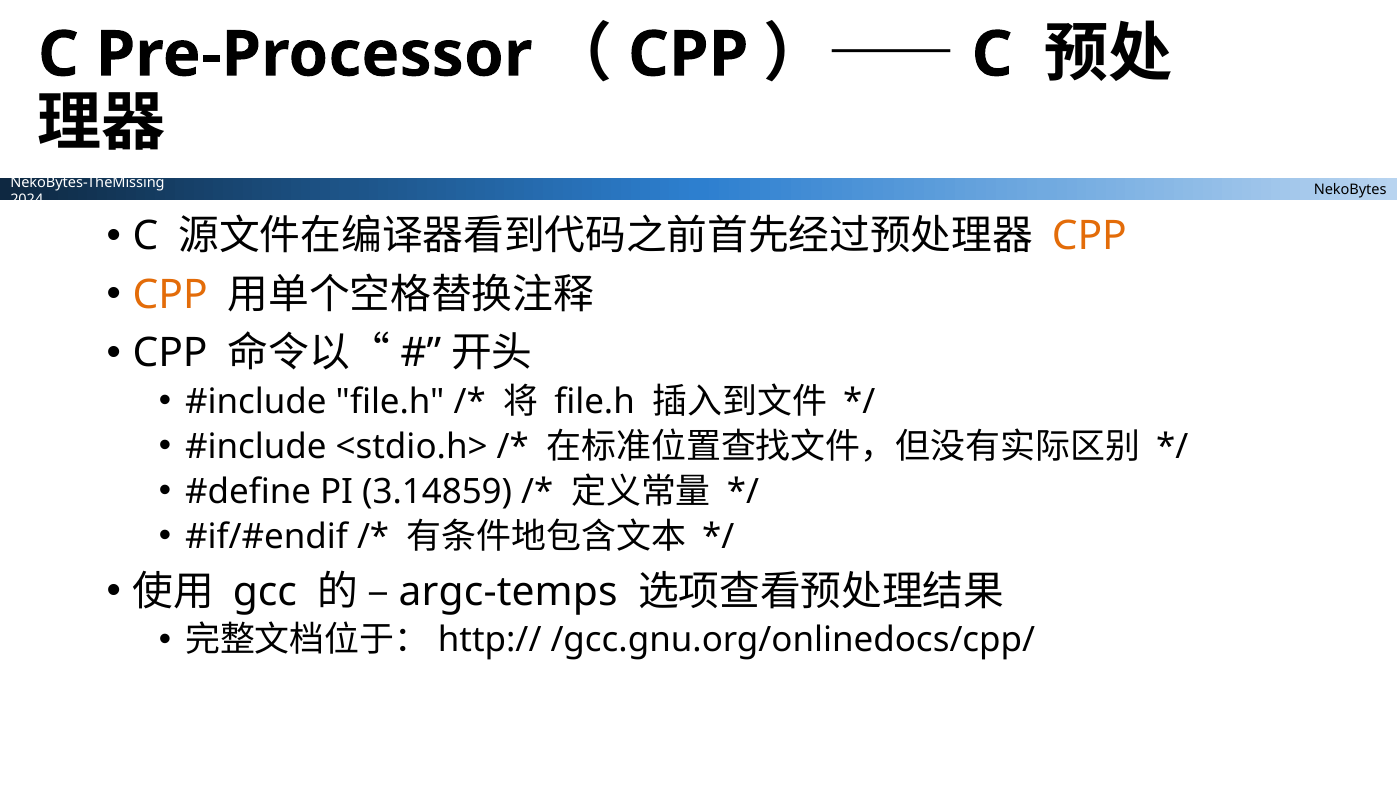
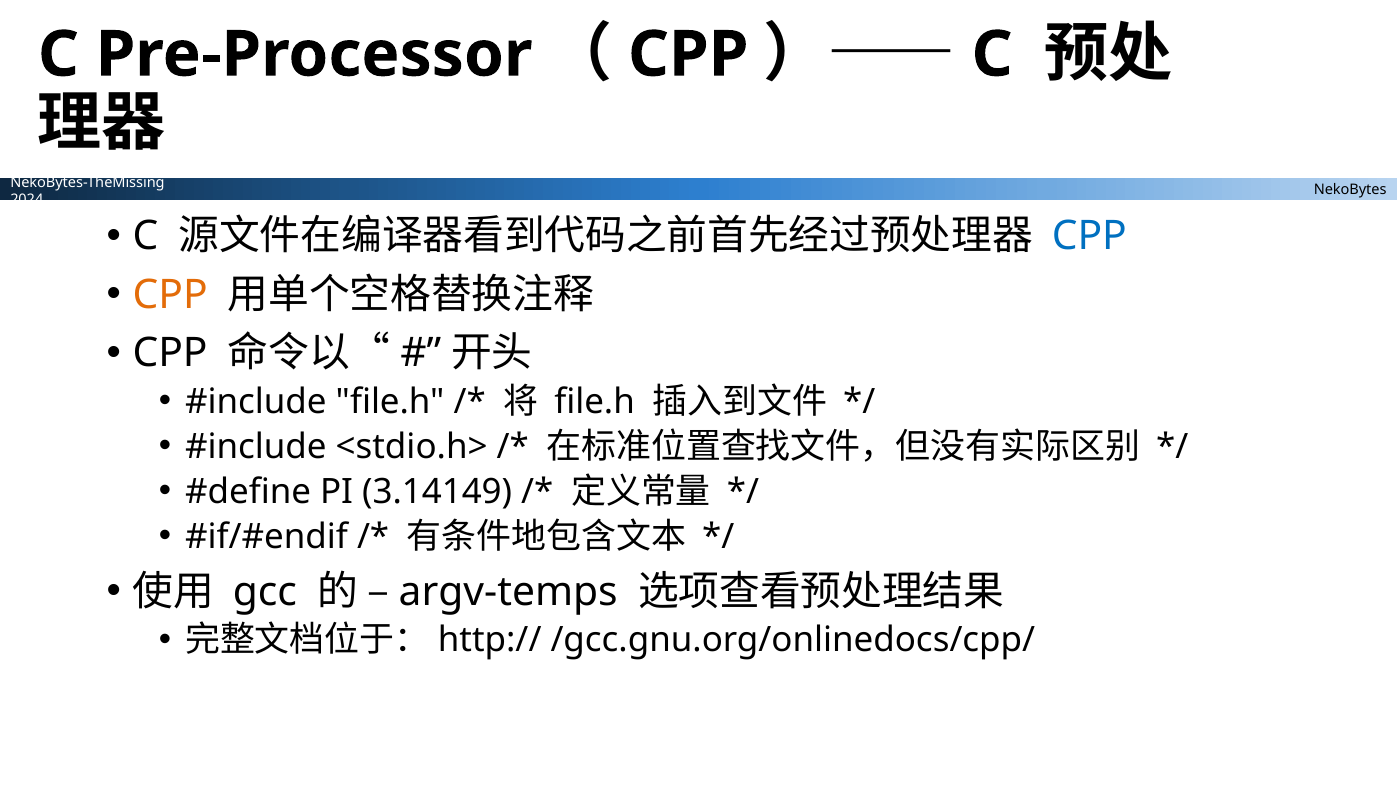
CPP colour: orange -> blue (1089, 236)
3.14859: 3.14859 -> 3.14149 (437, 491)
argc-temps: argc-temps -> argv-temps (508, 592)
